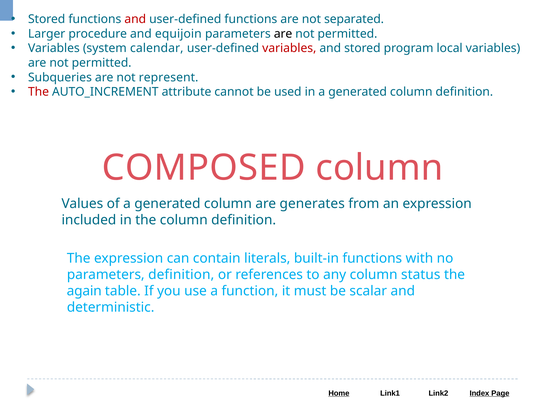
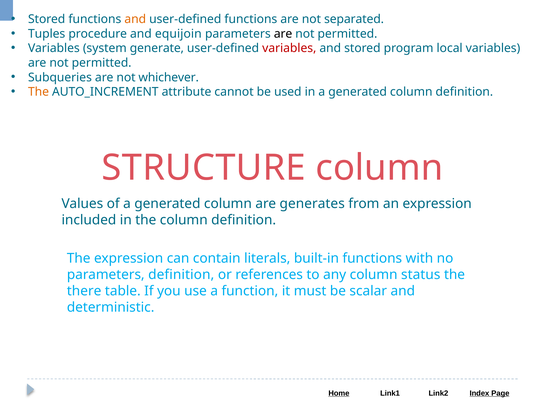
and colour: red -> orange (135, 19)
Larger: Larger -> Tuples (47, 34)
calendar: calendar -> generate (157, 48)
represent: represent -> whichever (169, 77)
The colour: red -> orange (39, 92)
COMPOSED: COMPOSED -> STRUCTURE (204, 168)
again: again -> there (84, 291)
